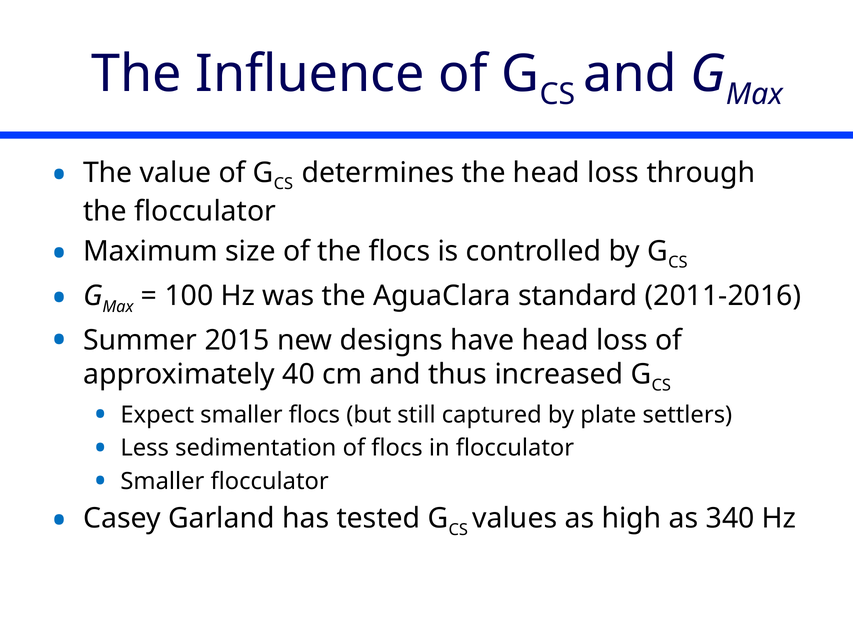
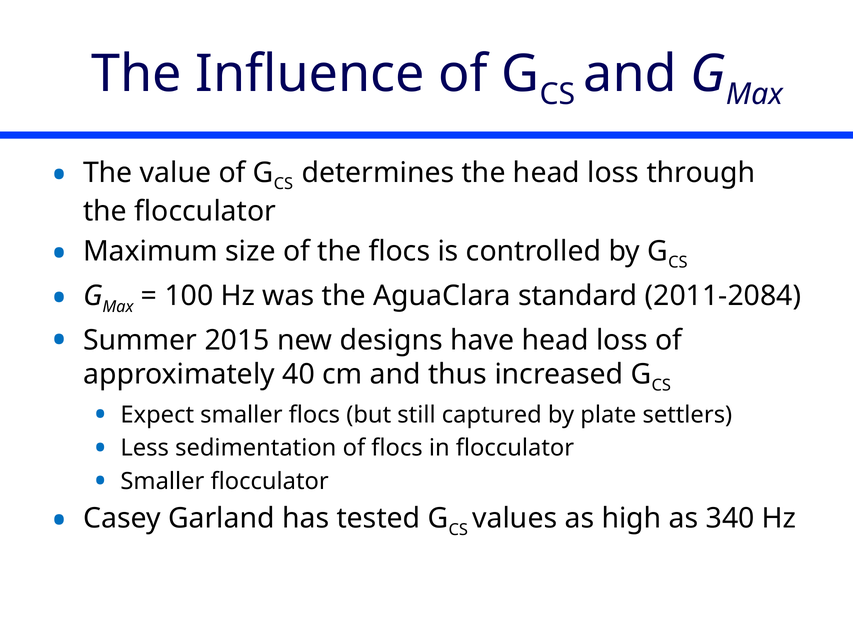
2011-2016: 2011-2016 -> 2011-2084 (723, 296)
